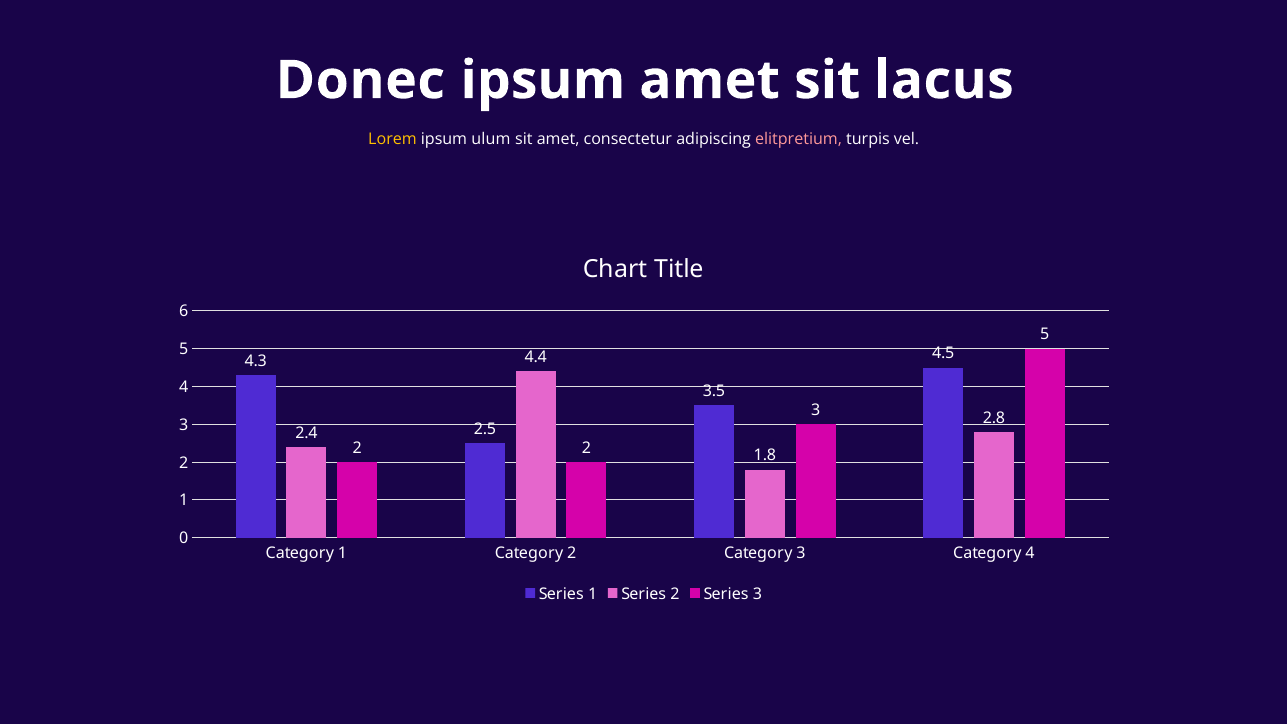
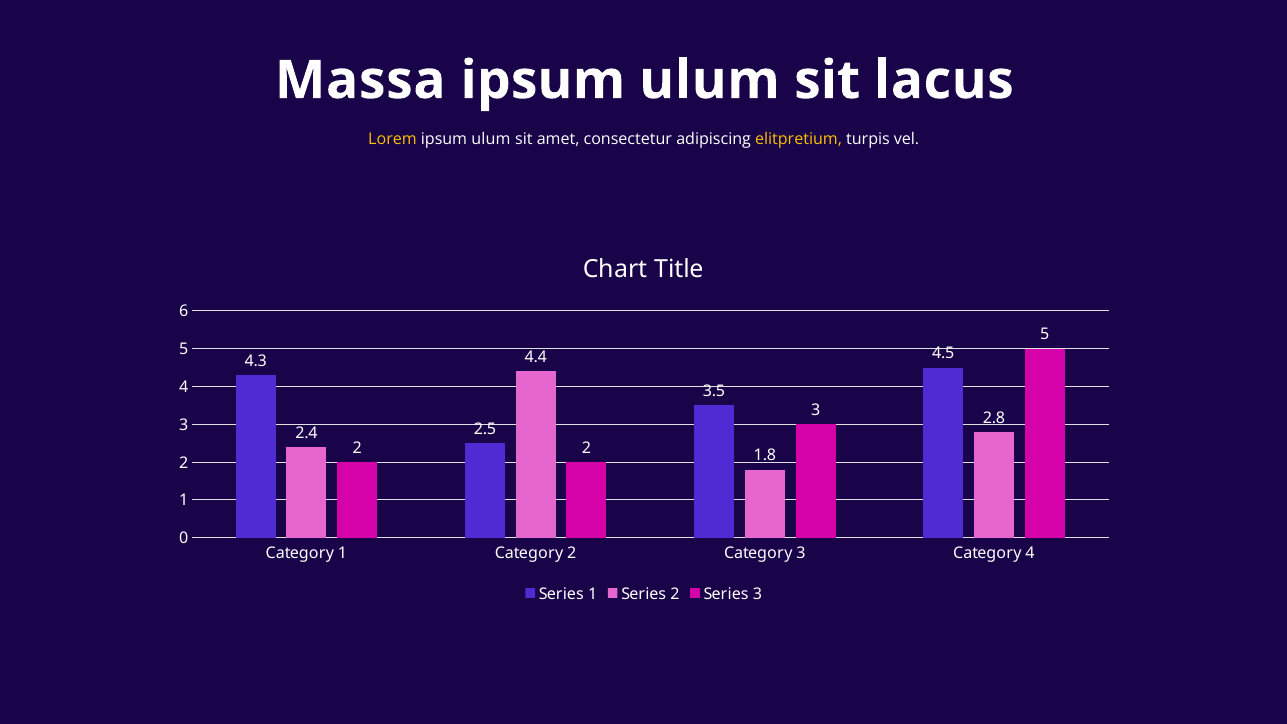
Donec: Donec -> Massa (360, 80)
amet: amet -> ulum (709, 80)
elitpretium colour: pink -> yellow (798, 140)
